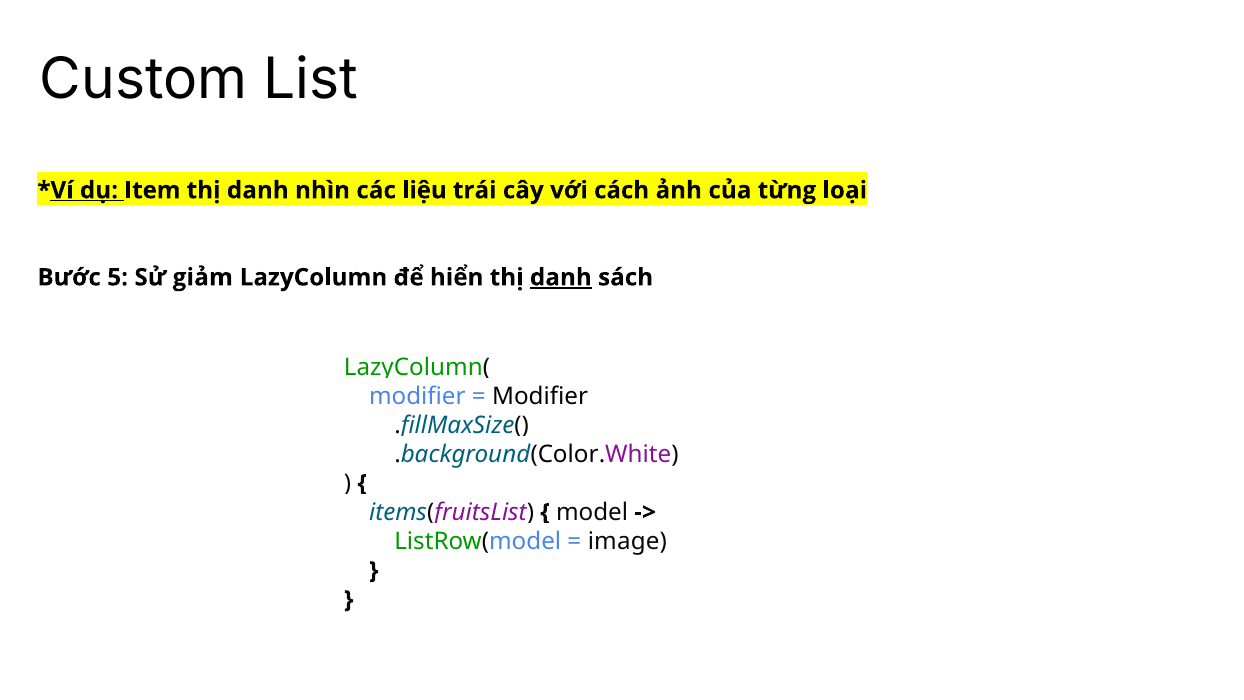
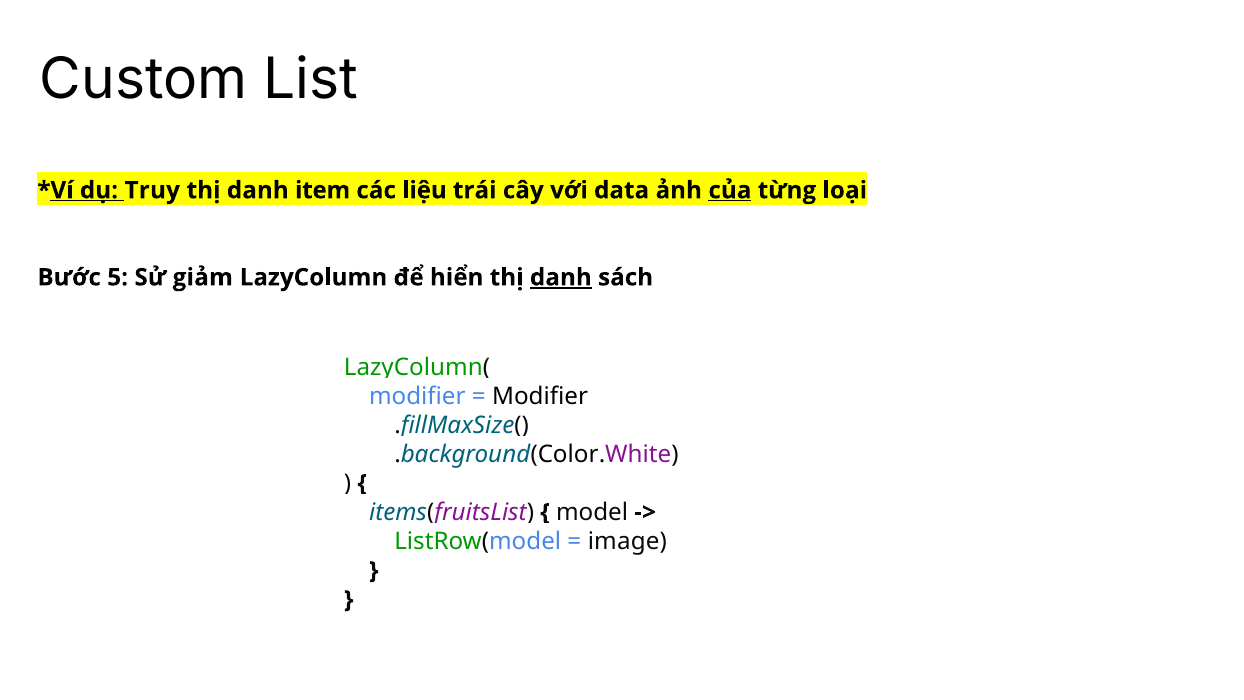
Item: Item -> Truy (152, 190)
nhìn: nhìn -> item (323, 190)
cách: cách -> data (622, 190)
của underline: none -> present (730, 190)
